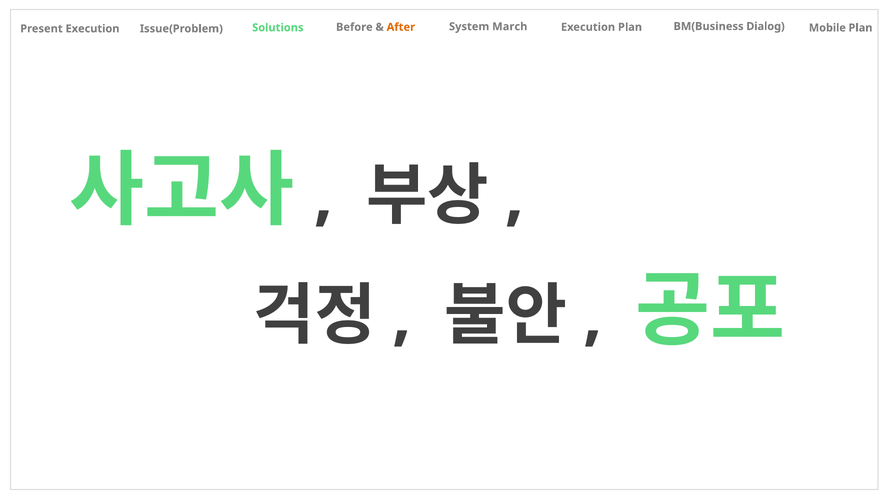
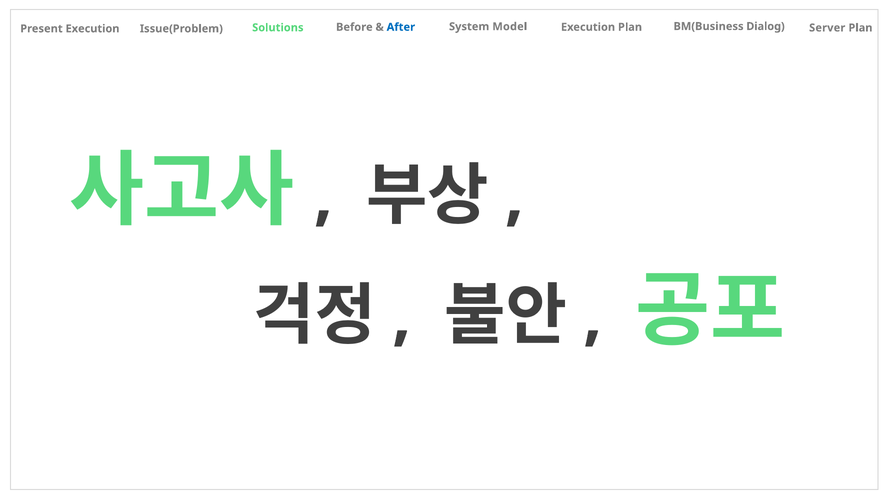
After colour: orange -> blue (401, 27)
March: March -> Model (510, 27)
Mobile: Mobile -> Server (827, 28)
